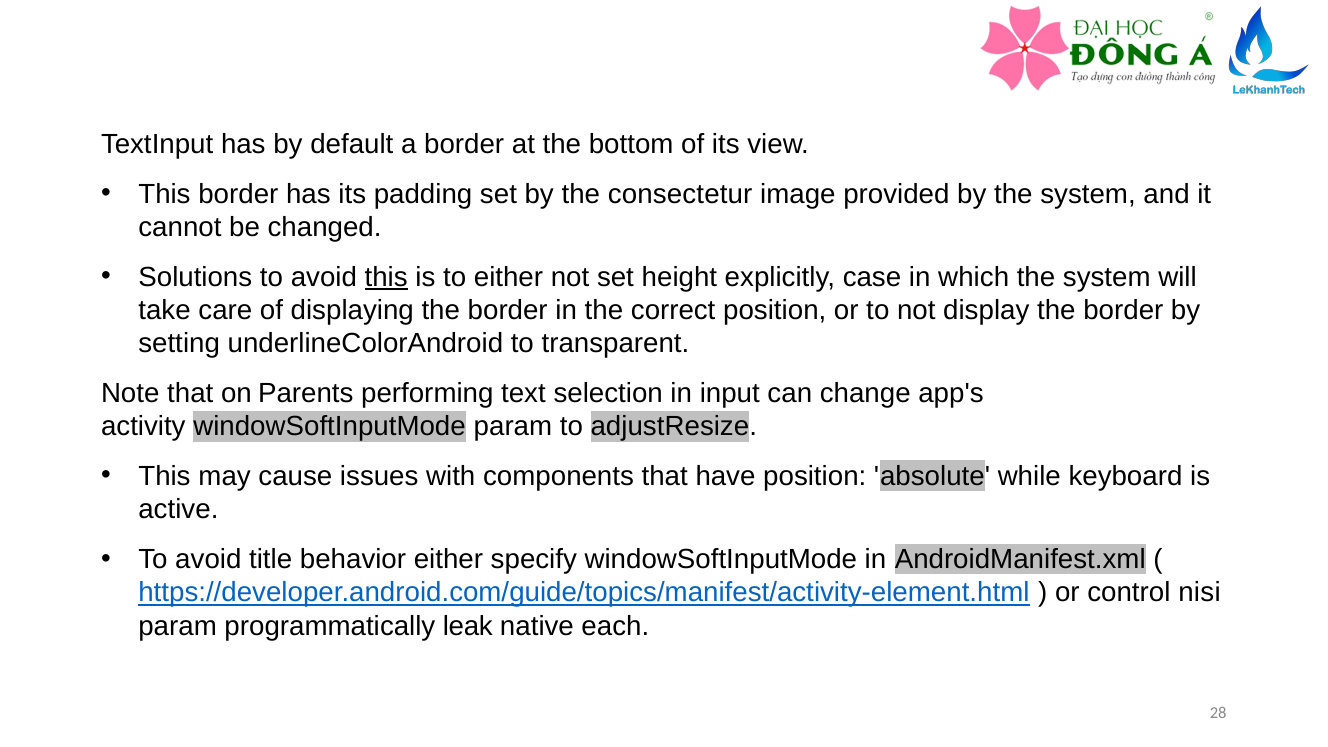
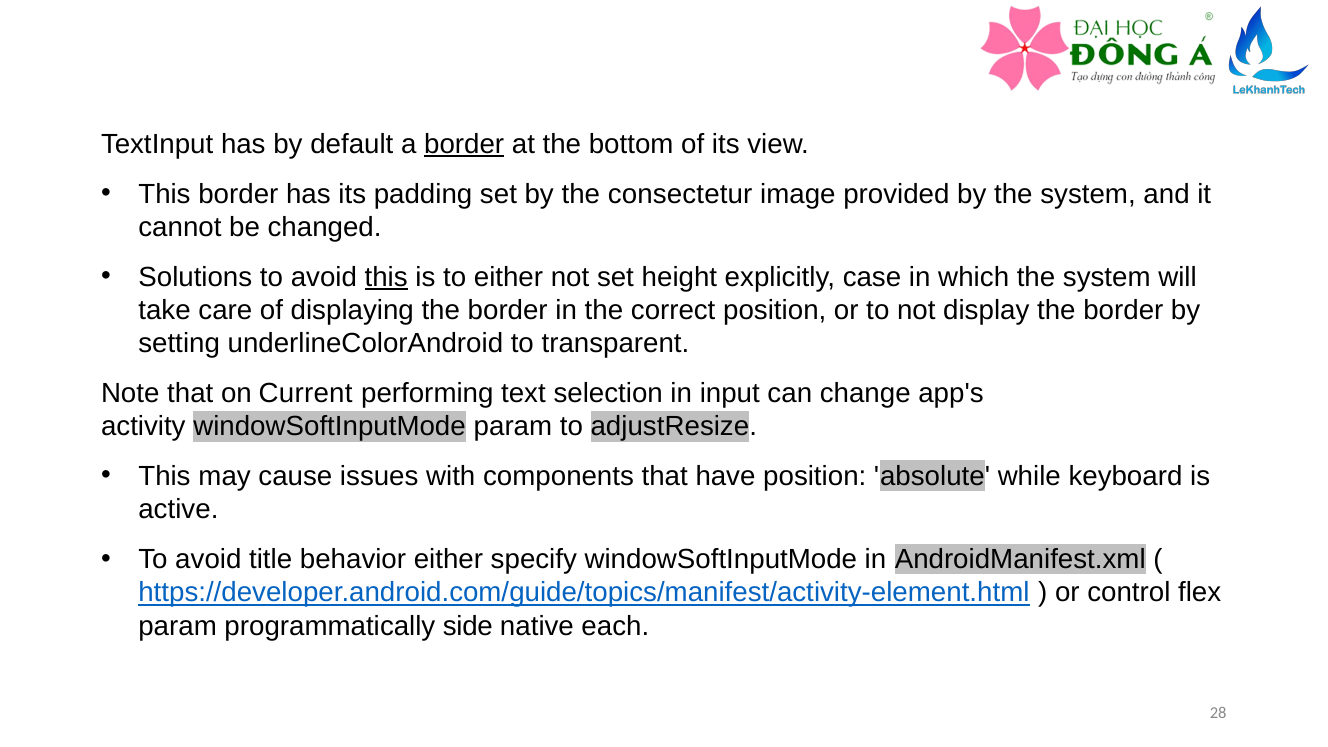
border underline: none -> present (464, 144)
Parents: Parents -> Current (306, 393)
nisi: nisi -> flex (1200, 593)
leak: leak -> side (468, 626)
